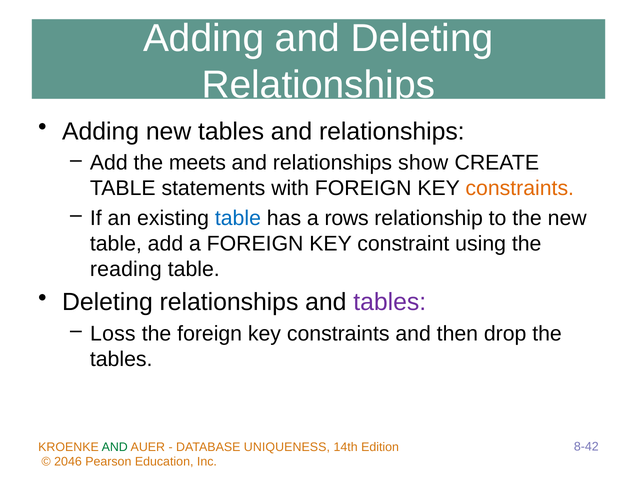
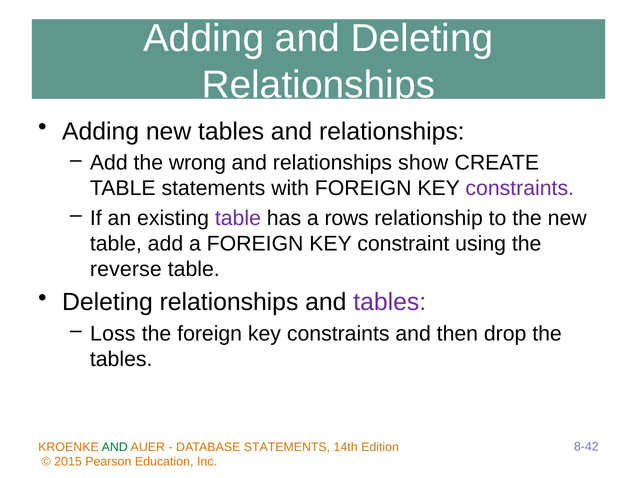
meets: meets -> wrong (197, 163)
constraints colour: orange -> purple (520, 188)
table colour: blue -> purple (238, 218)
reading: reading -> reverse (126, 269)
DATABASE UNIQUENESS: UNIQUENESS -> STATEMENTS (287, 447)
2046: 2046 -> 2015 (68, 462)
